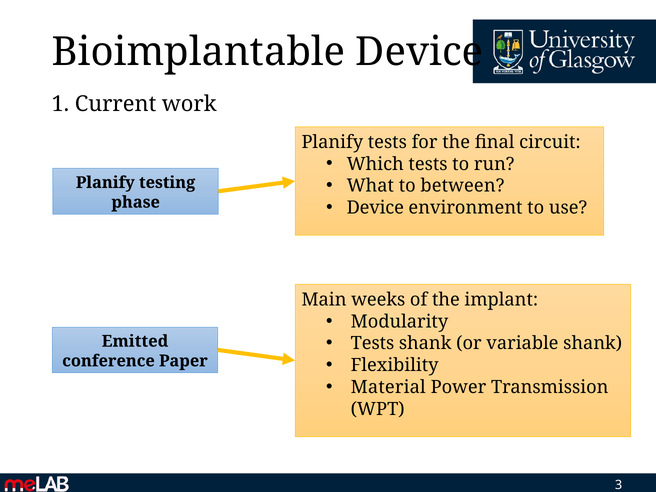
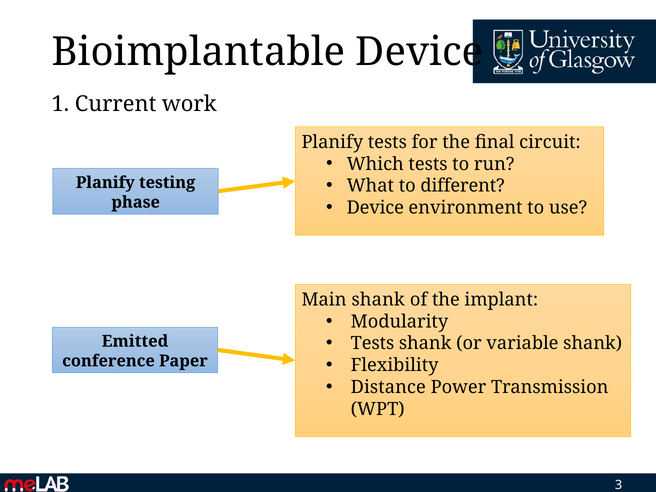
between: between -> different (463, 186)
Main weeks: weeks -> shank (378, 300)
Material: Material -> Distance (388, 387)
